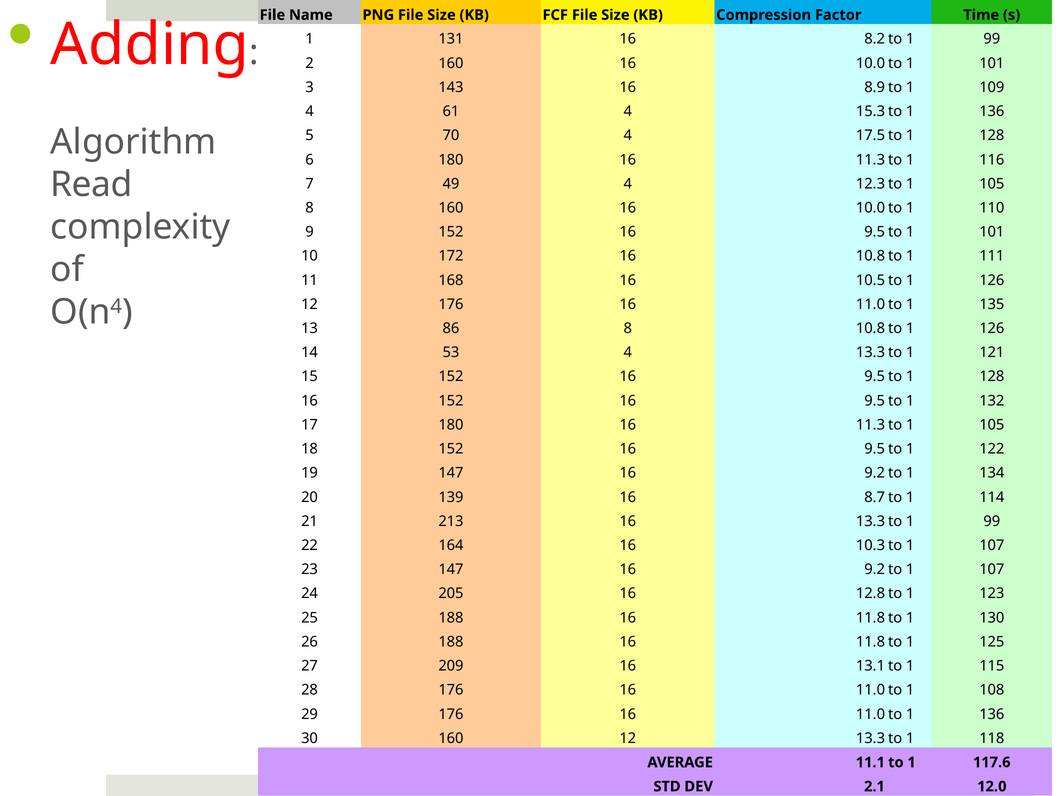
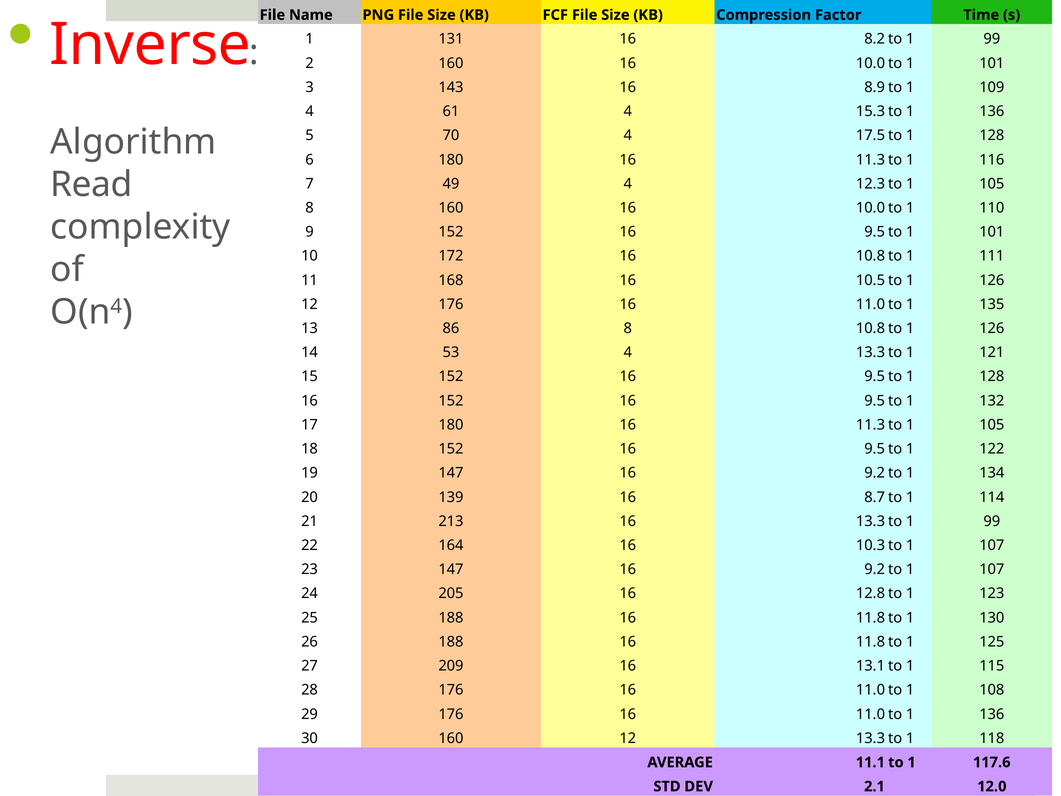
Adding: Adding -> Inverse (150, 45)
